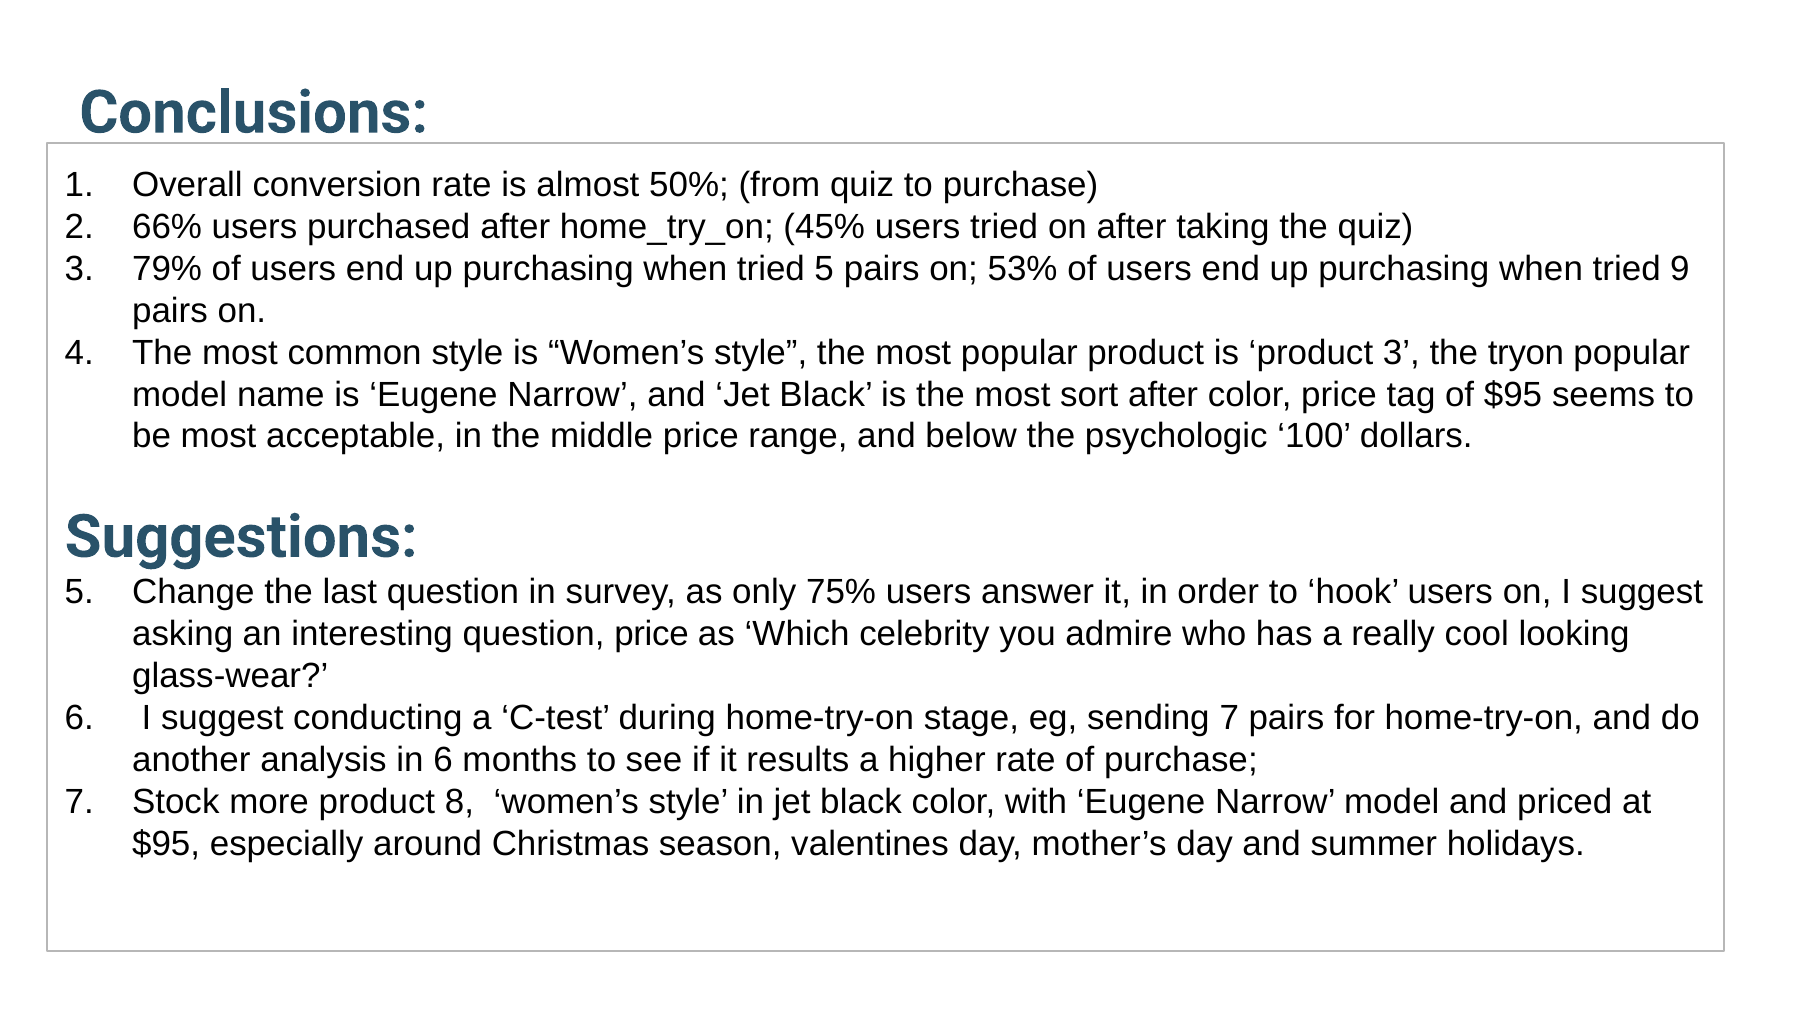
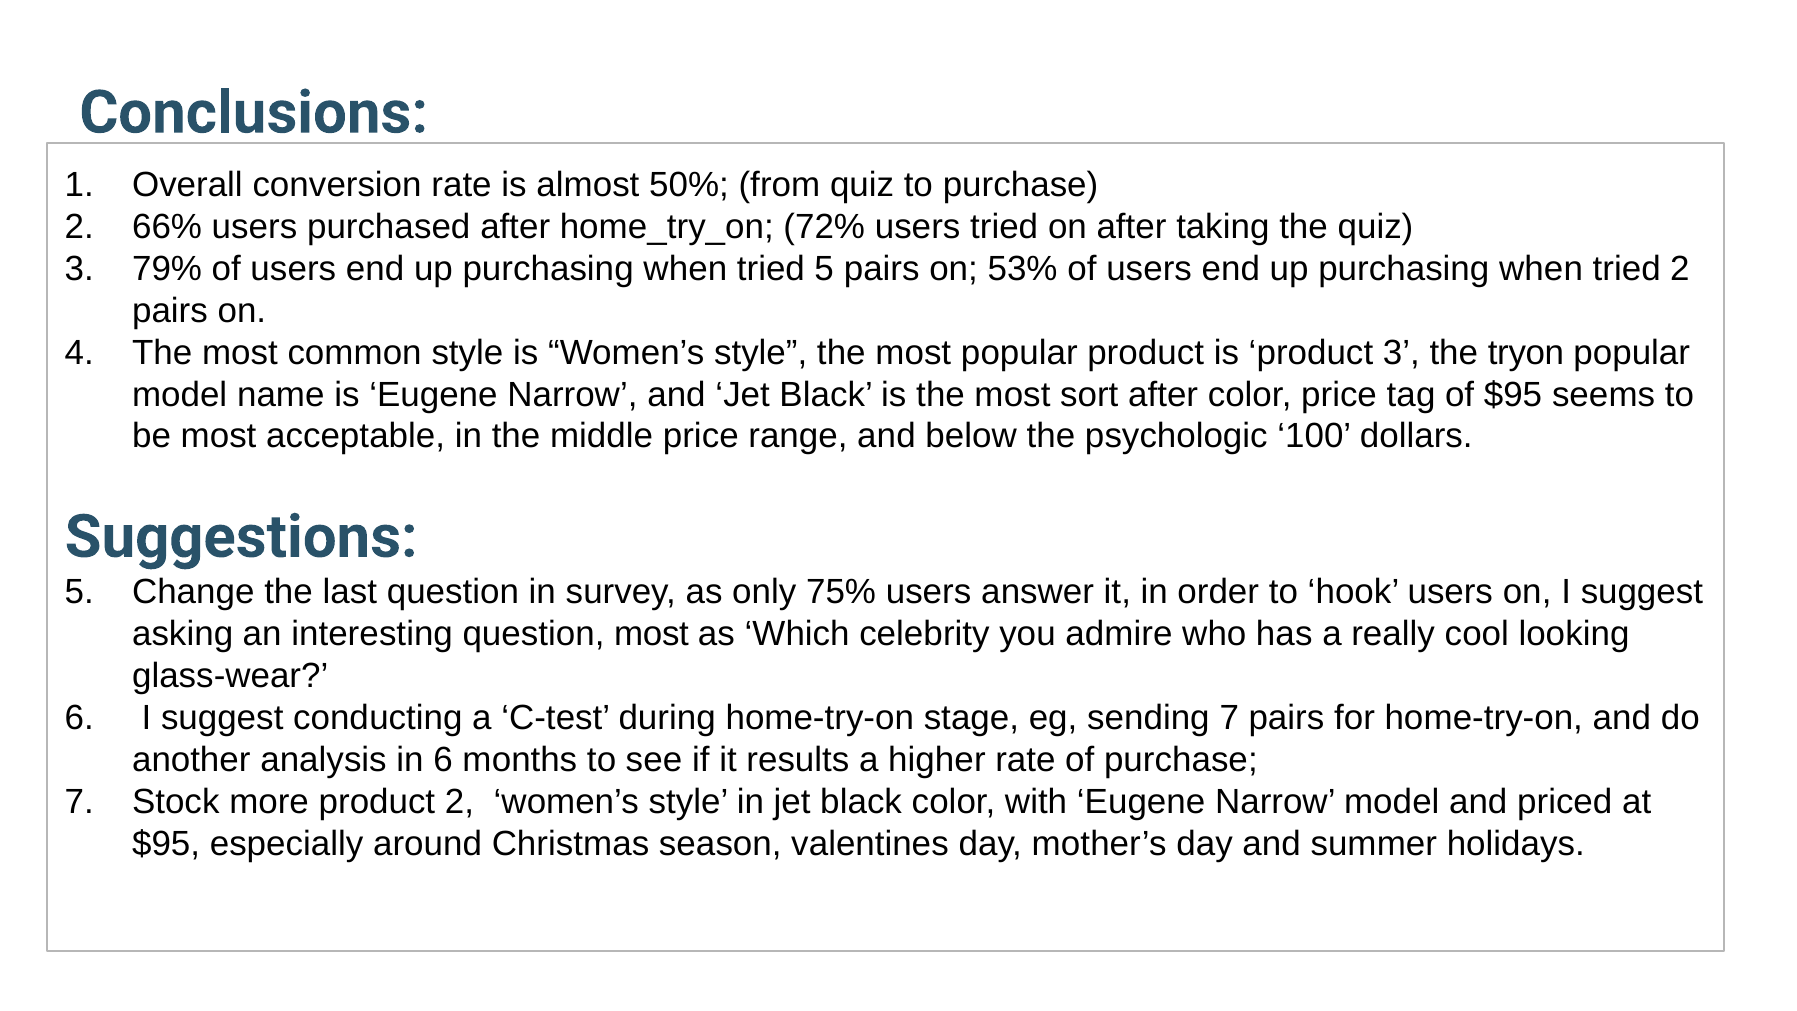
45%: 45% -> 72% (824, 227)
tried 9: 9 -> 2 (1680, 269)
question price: price -> most (652, 634)
product 8: 8 -> 2 (460, 802)
